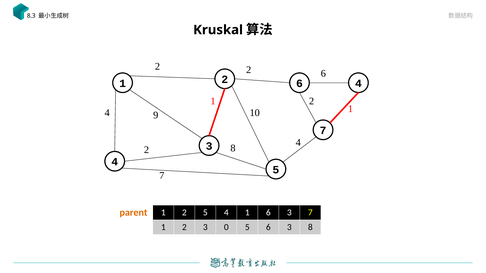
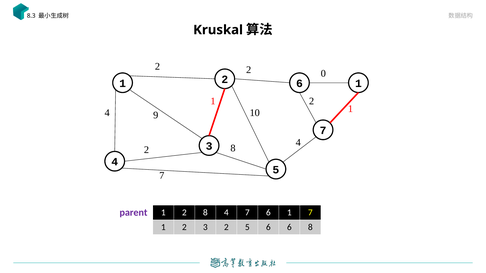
2 6: 6 -> 0 (323, 74)
4: 4 -> 1 (358, 84)
parent colour: orange -> purple (133, 213)
2 5: 5 -> 8 (205, 213)
4 1: 1 -> 7 (247, 213)
3: 3 -> 1 (289, 213)
2 3 0: 0 -> 2 (226, 228)
5 6 3: 3 -> 6 (289, 228)
